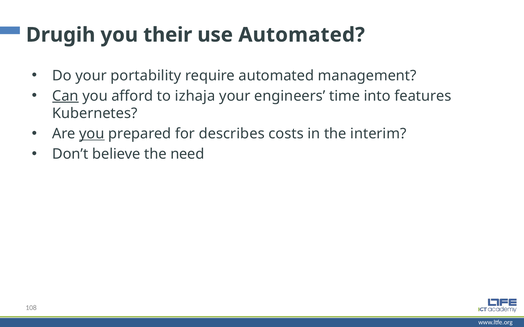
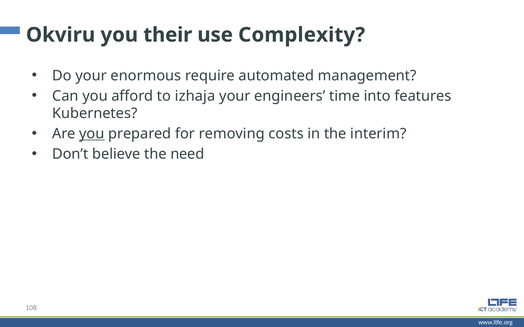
Drugih: Drugih -> Okviru (61, 35)
use Automated: Automated -> Complexity (302, 35)
portability: portability -> enormous (146, 76)
Can underline: present -> none (65, 96)
describes: describes -> removing (232, 134)
